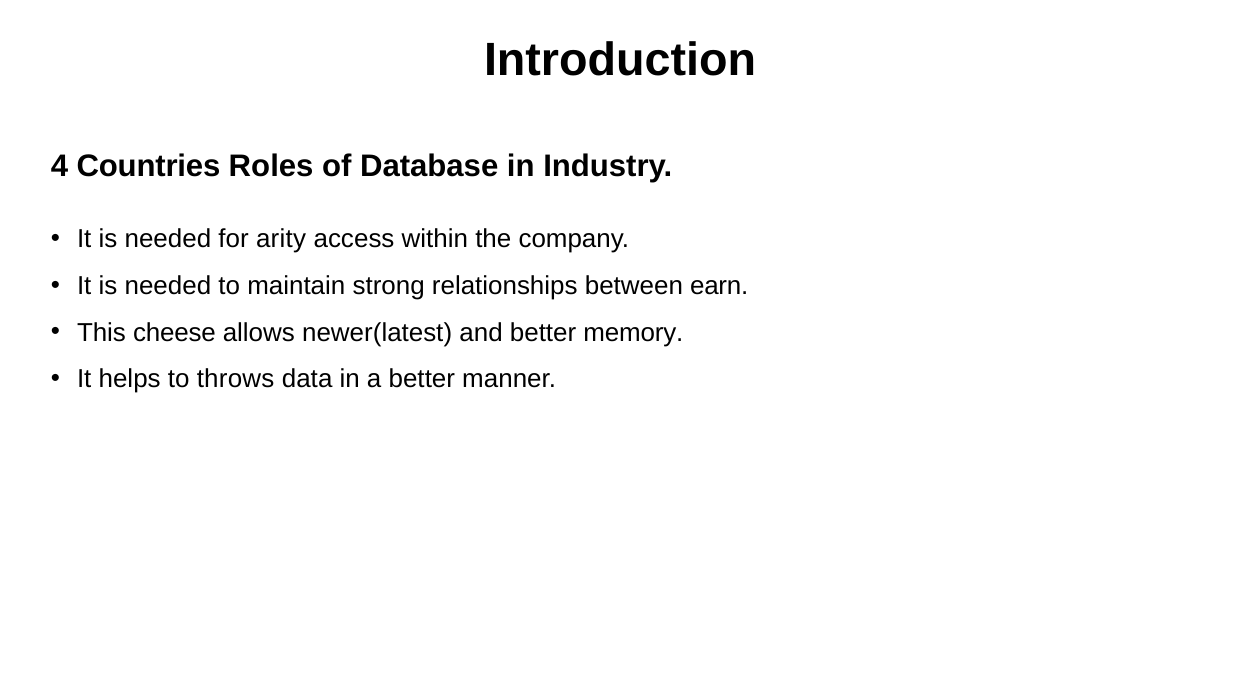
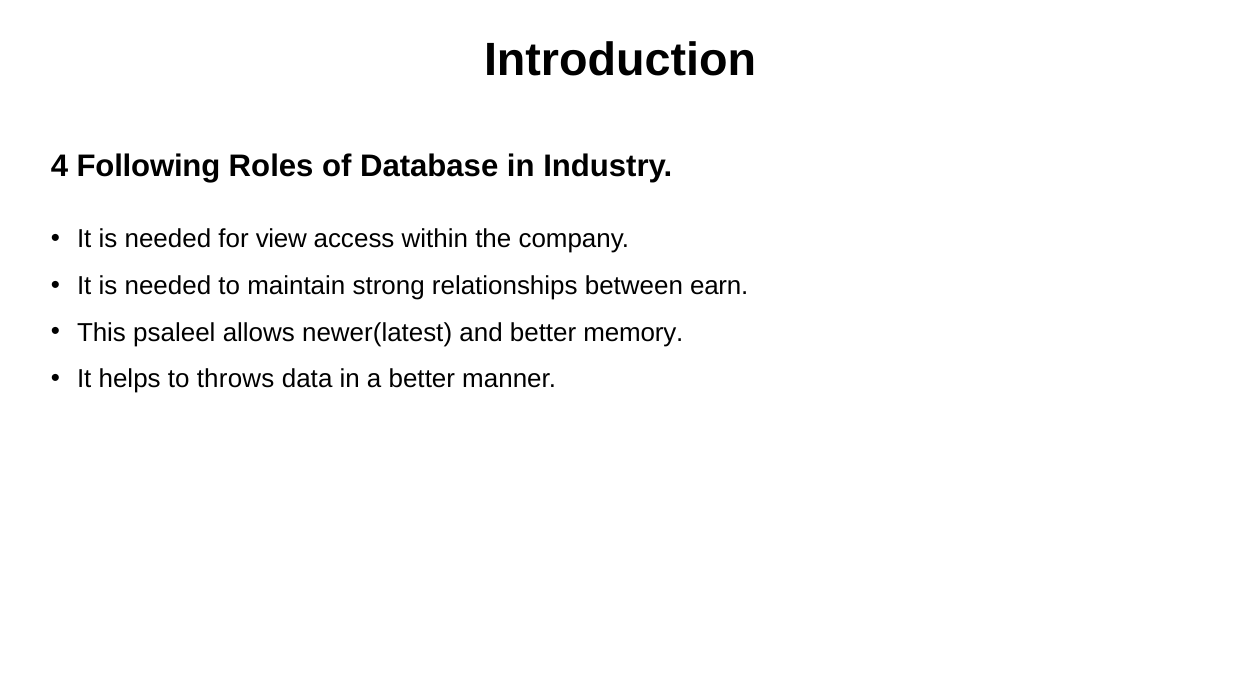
Countries: Countries -> Following (148, 167)
arity: arity -> view (281, 239)
cheese: cheese -> psaleel (174, 333)
